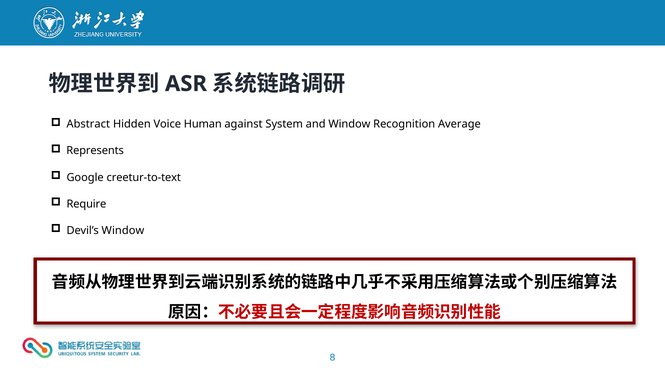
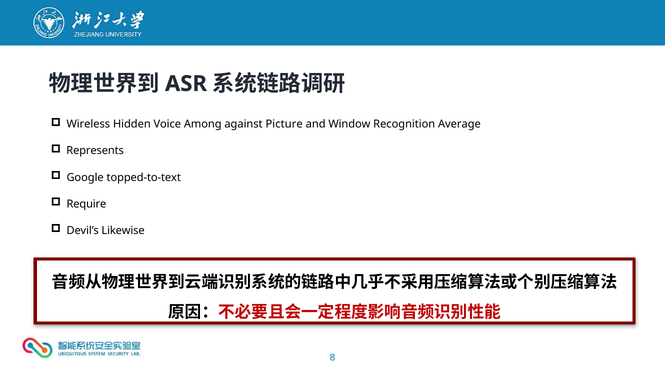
Abstract: Abstract -> Wireless (88, 124)
Human: Human -> Among (203, 124)
System: System -> Picture (284, 124)
creetur-to-text: creetur-to-text -> topped-to-text (144, 177)
Devil’s Window: Window -> Likewise (123, 231)
